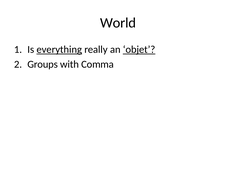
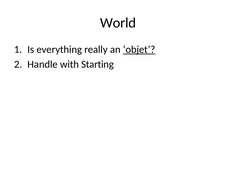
everything underline: present -> none (59, 50)
Groups: Groups -> Handle (43, 64)
Comma: Comma -> Starting (98, 64)
